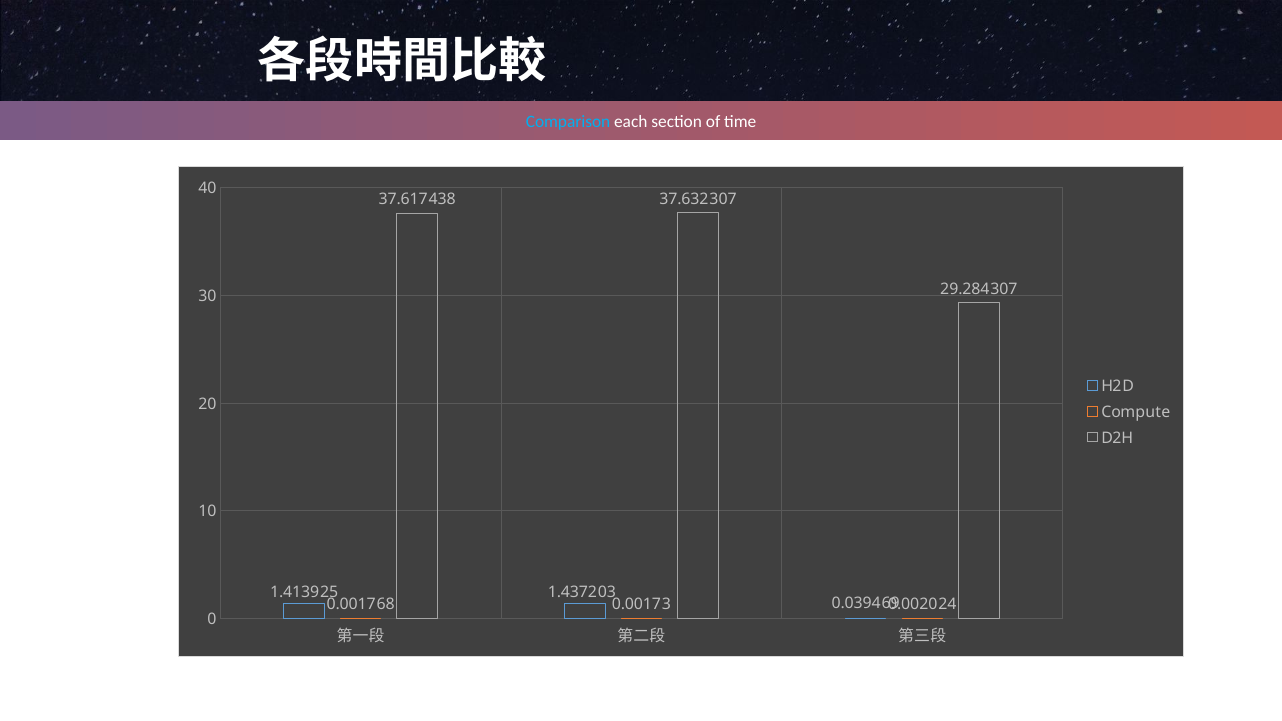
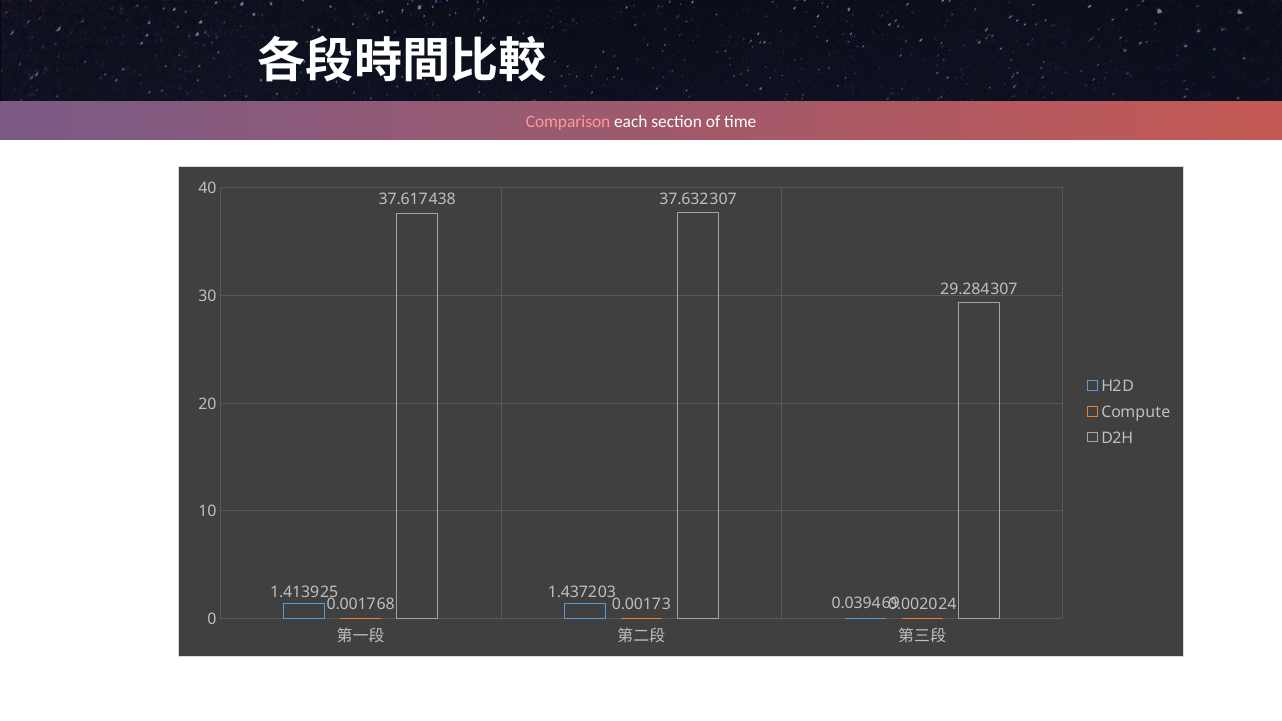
Comparison colour: light blue -> pink (568, 122)
